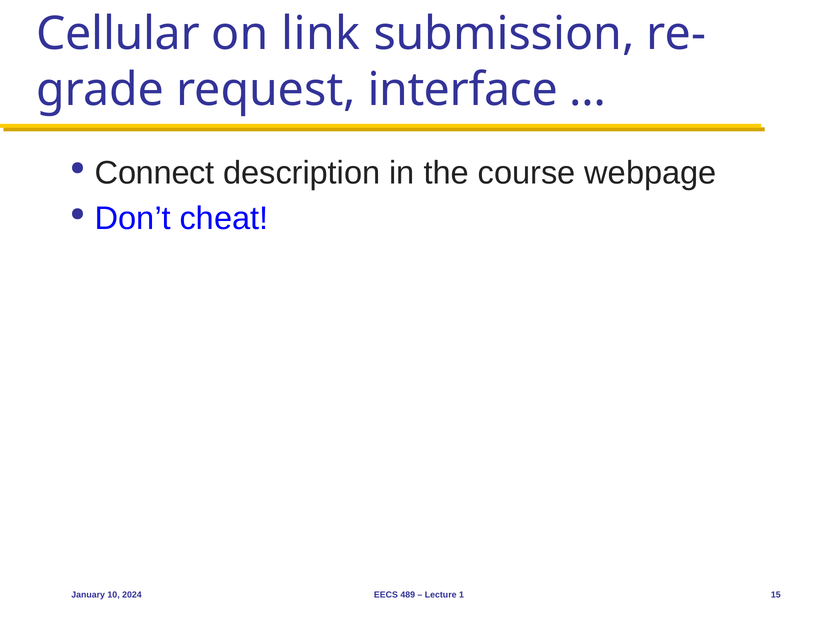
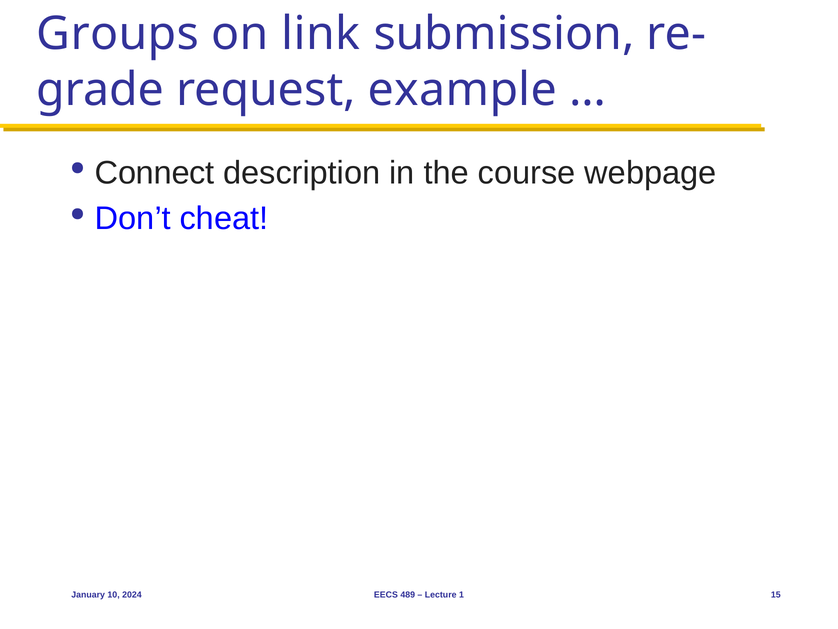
Cellular: Cellular -> Groups (118, 34)
interface: interface -> example (462, 90)
